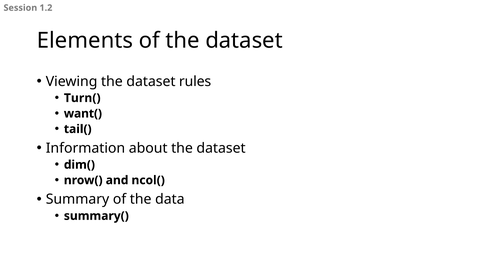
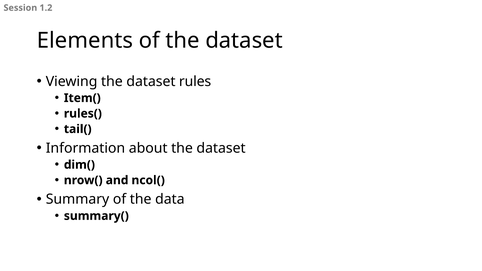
Turn(: Turn( -> Item( (82, 98)
want(: want( -> rules( (83, 114)
